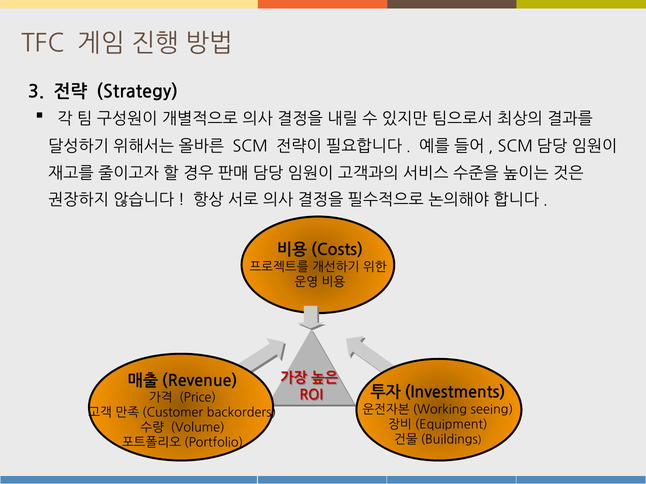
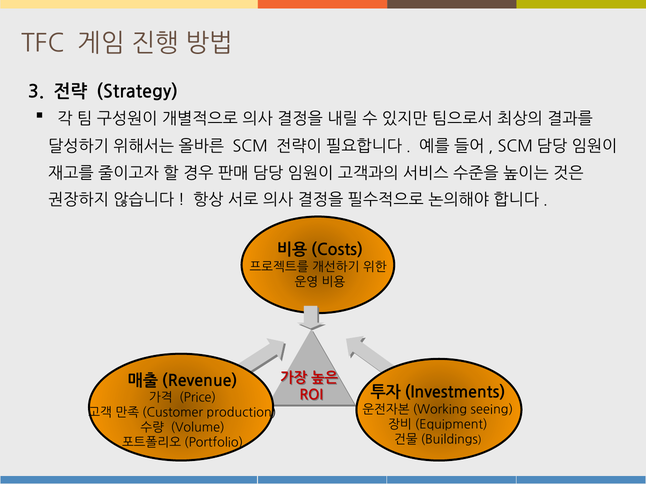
backorders: backorders -> production (241, 413)
